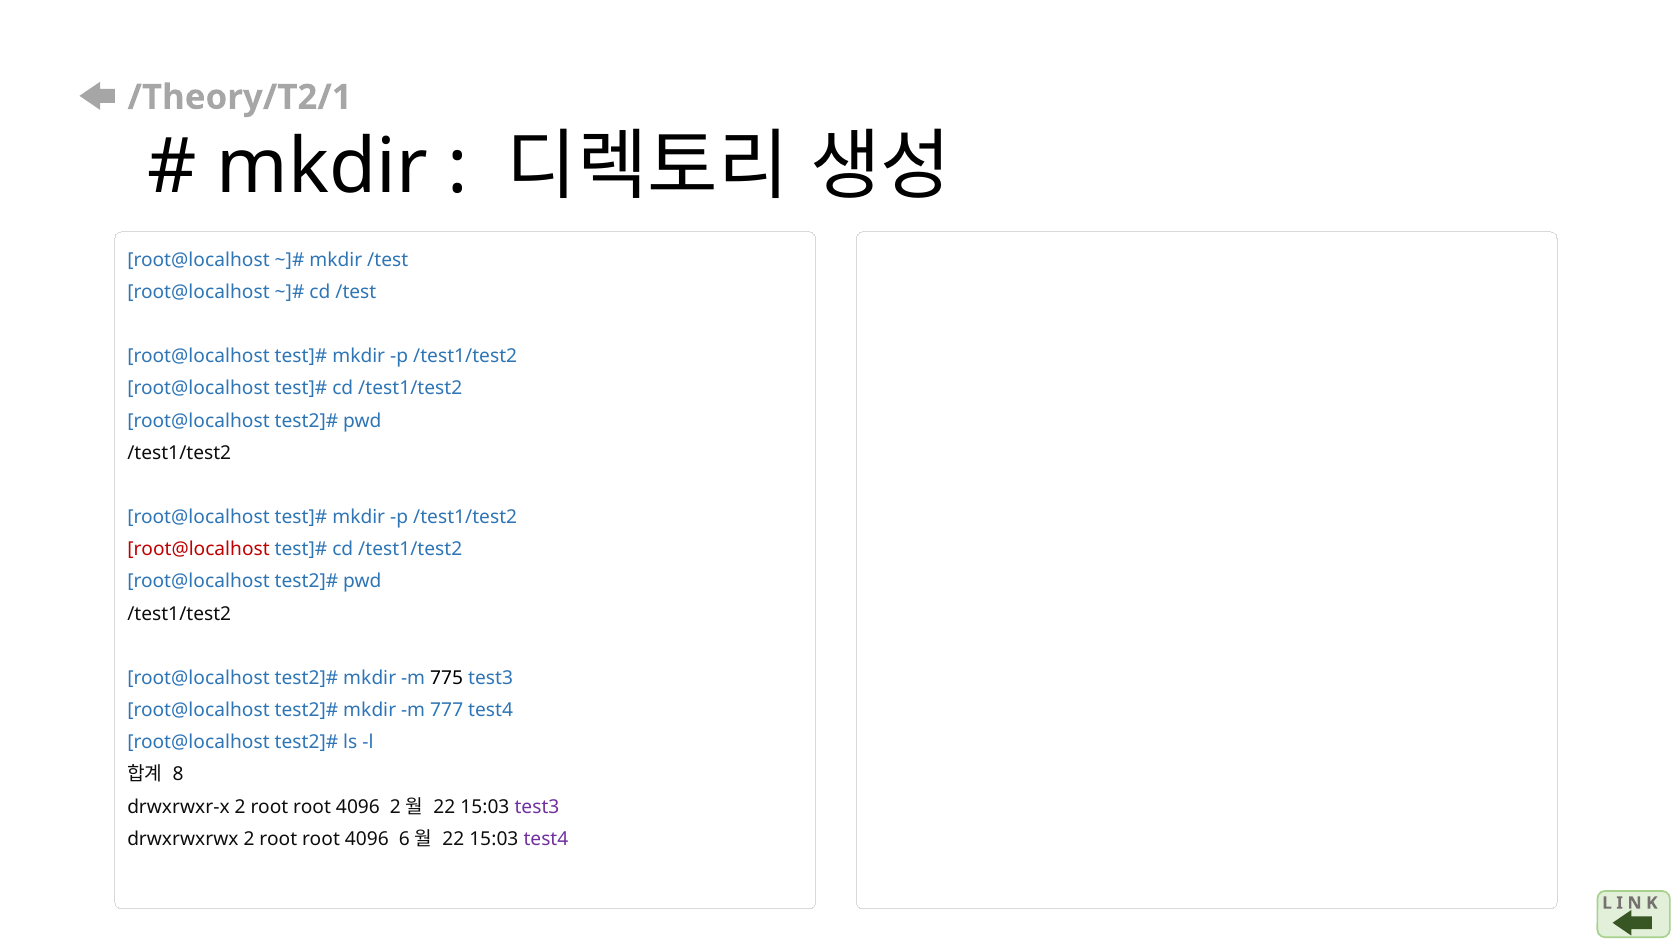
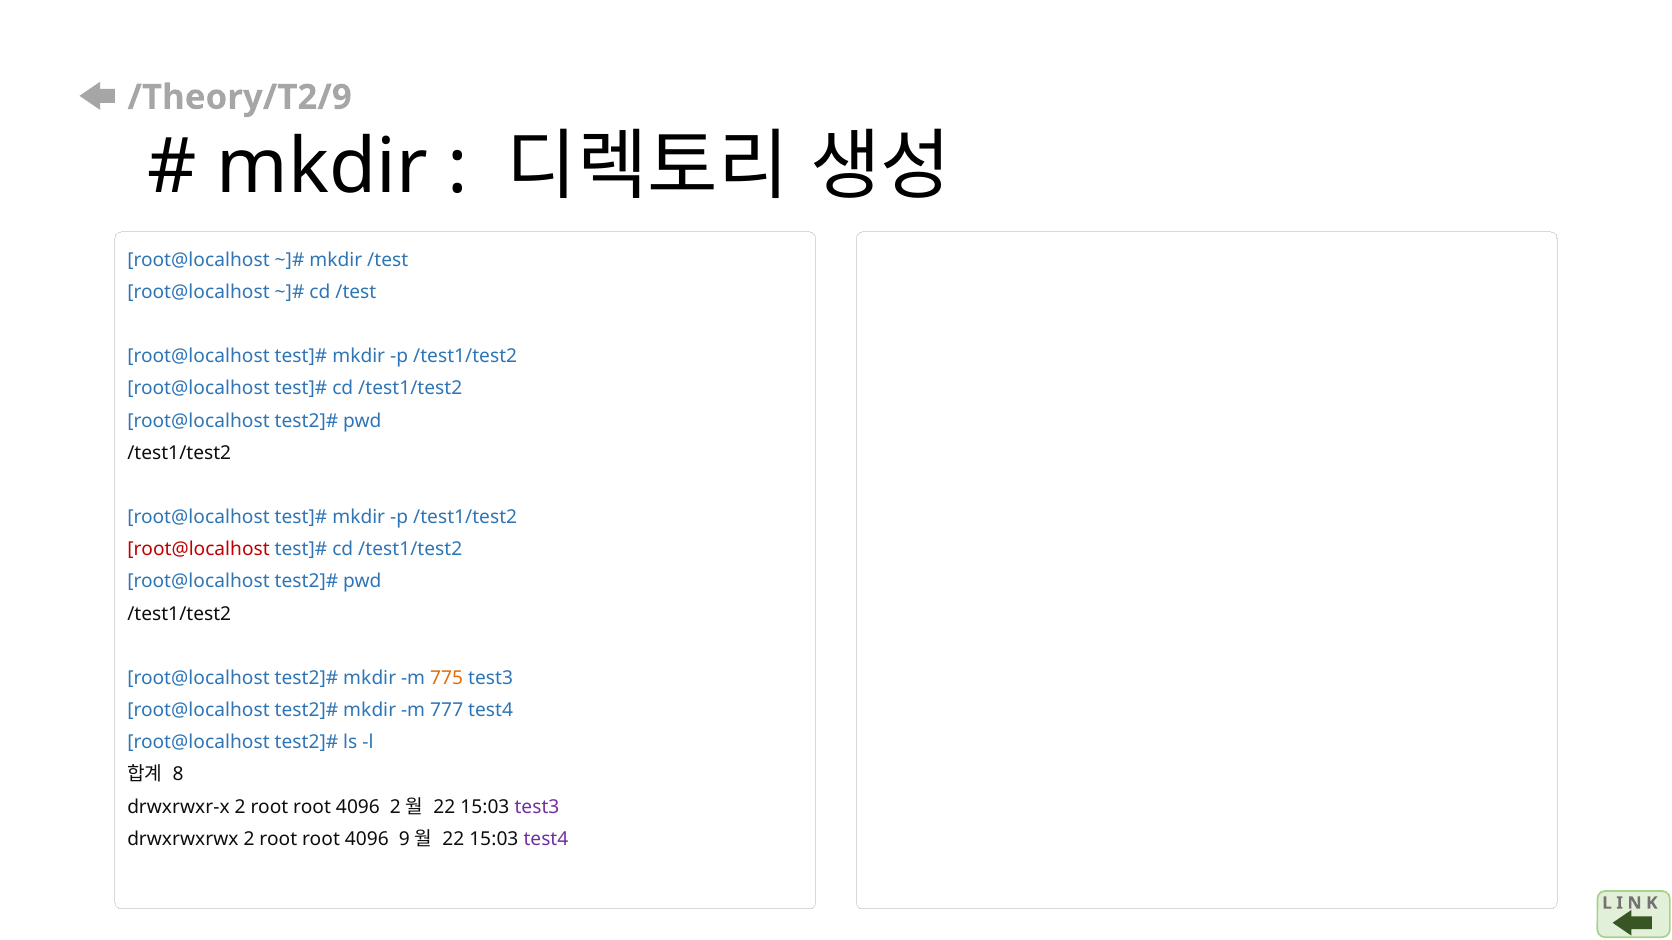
/Theory/T2/1: /Theory/T2/1 -> /Theory/T2/9 (240, 97)
775 colour: black -> orange (447, 678)
6: 6 -> 9 (404, 839)
